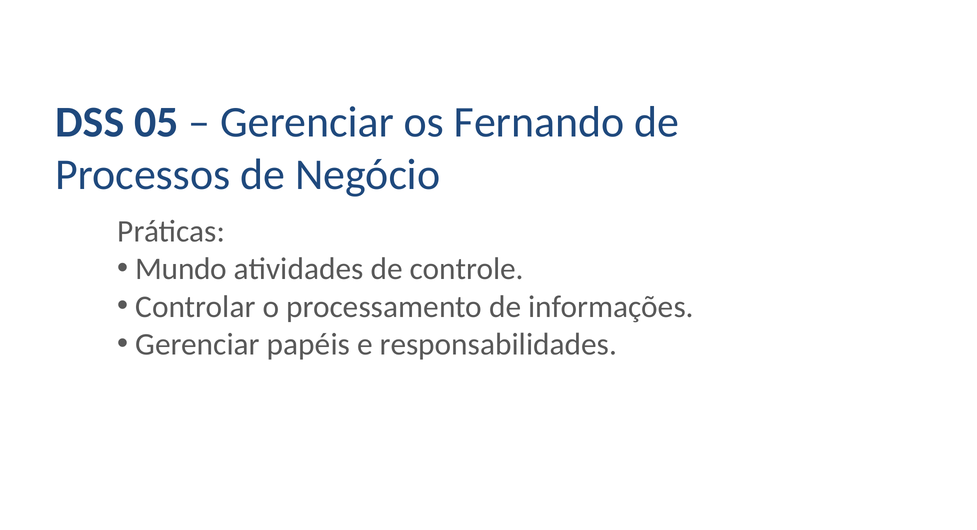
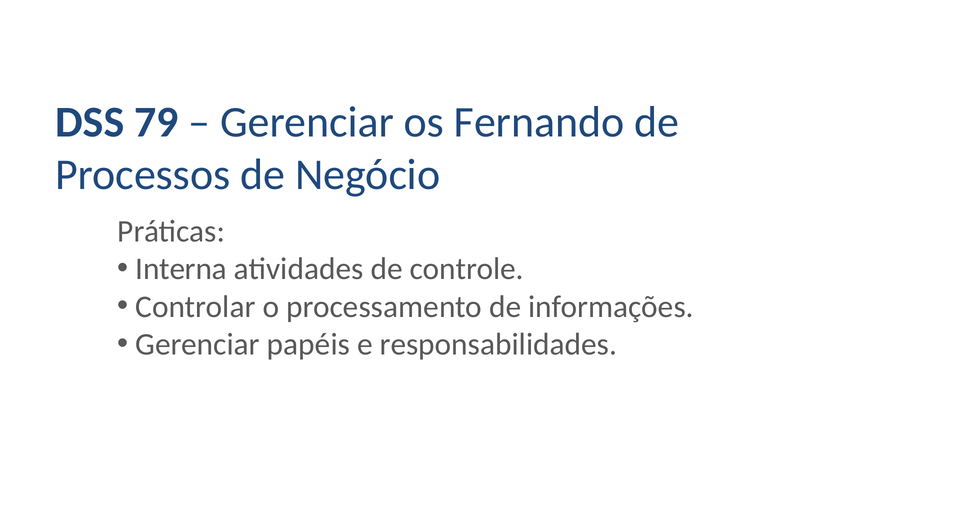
05: 05 -> 79 (156, 122)
Mundo: Mundo -> Interna (181, 269)
